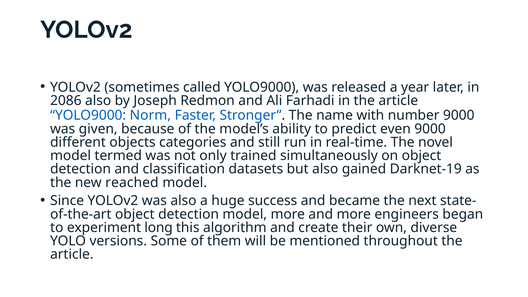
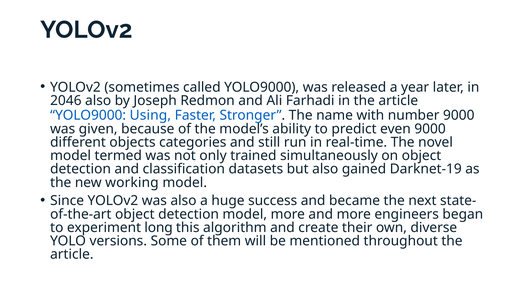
2086: 2086 -> 2046 (66, 101)
Norm: Norm -> Using (150, 115)
reached: reached -> working (132, 182)
